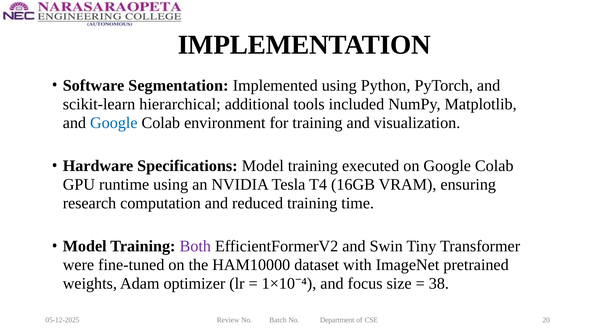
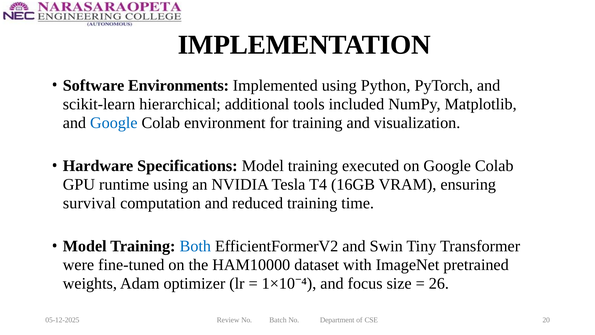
Segmentation: Segmentation -> Environments (179, 85)
research: research -> survival (89, 203)
Both colour: purple -> blue (195, 246)
38: 38 -> 26 (439, 283)
